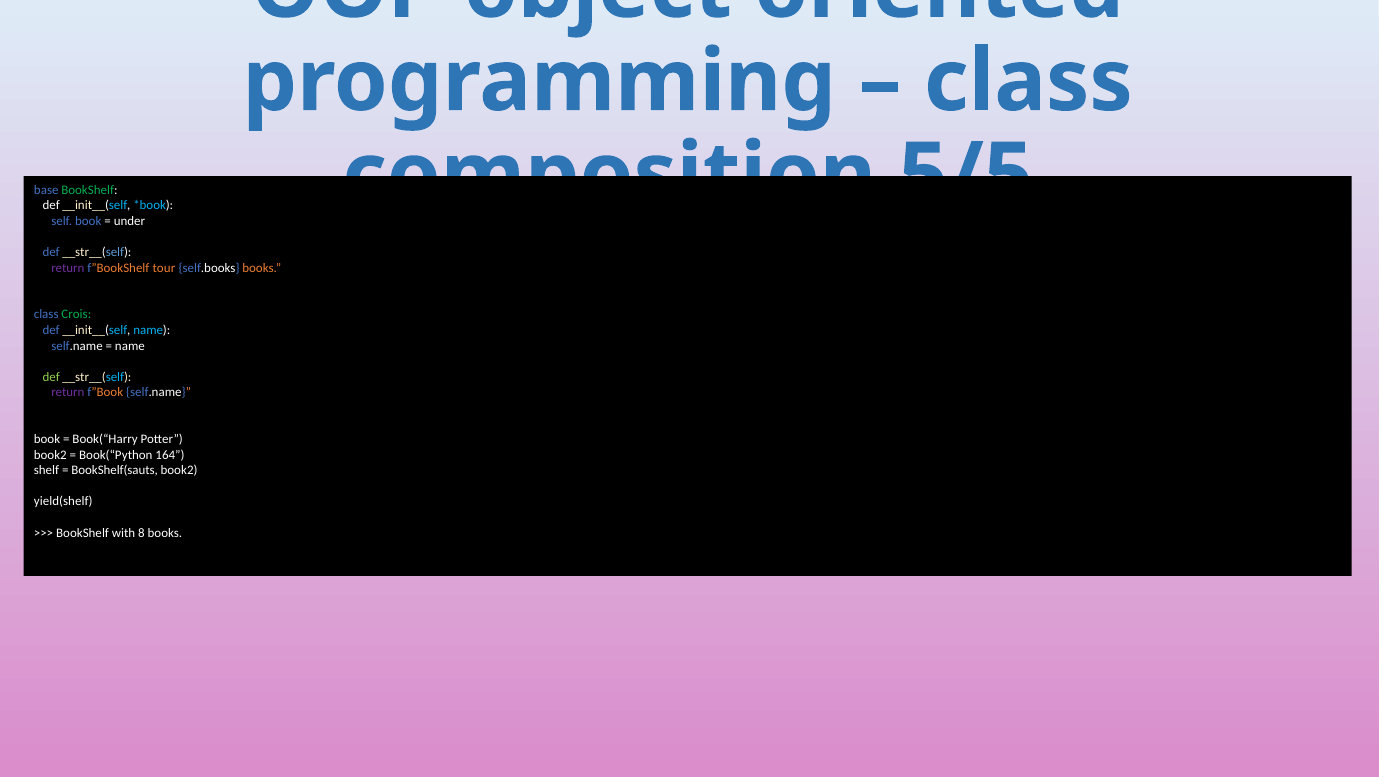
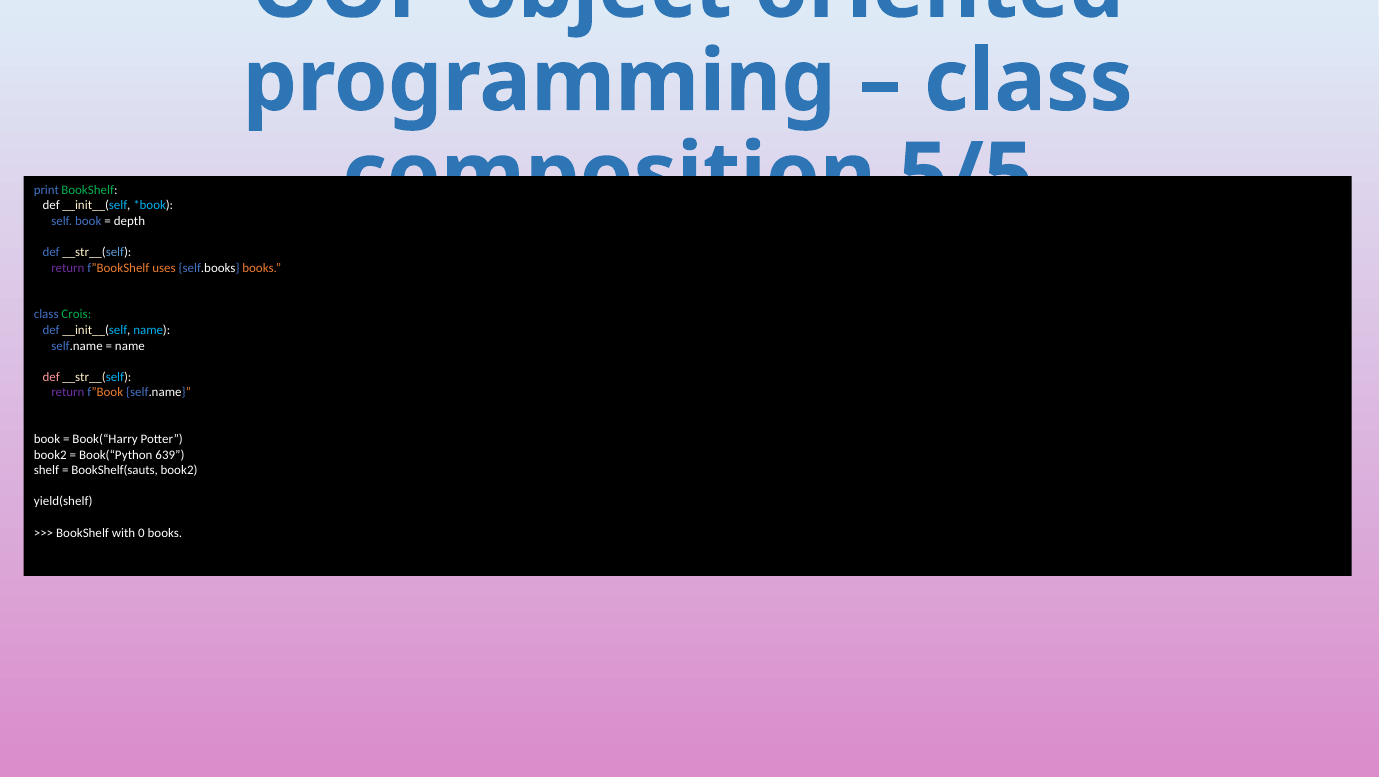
base: base -> print (46, 190)
under: under -> depth (129, 221)
tour: tour -> uses (164, 268)
def colour: light green -> pink (51, 377)
164: 164 -> 639 (170, 455)
8: 8 -> 0 (141, 533)
